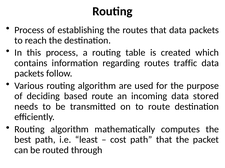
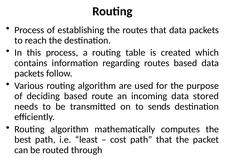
routes traffic: traffic -> based (185, 63)
to route: route -> sends (159, 107)
